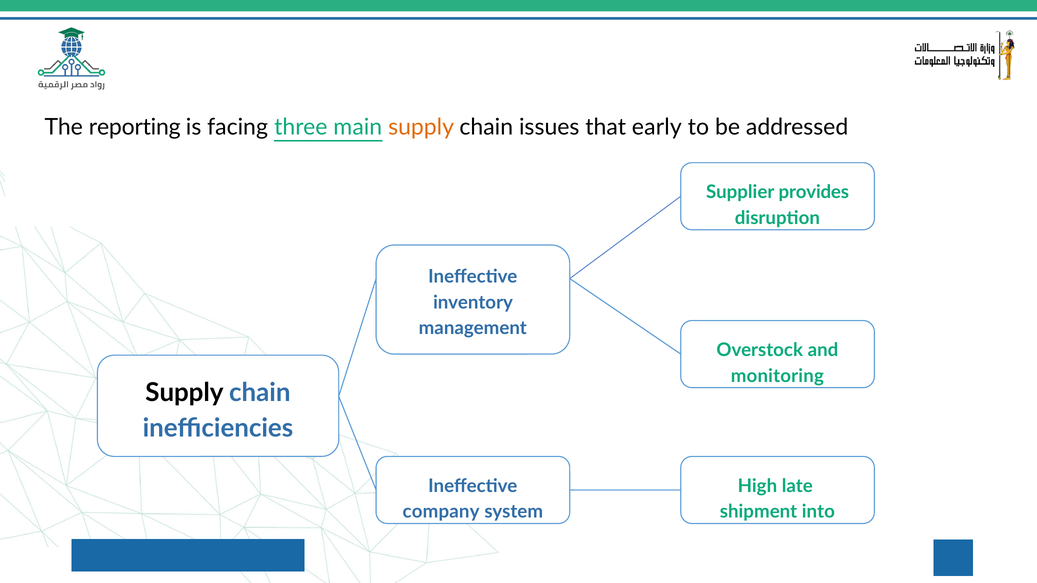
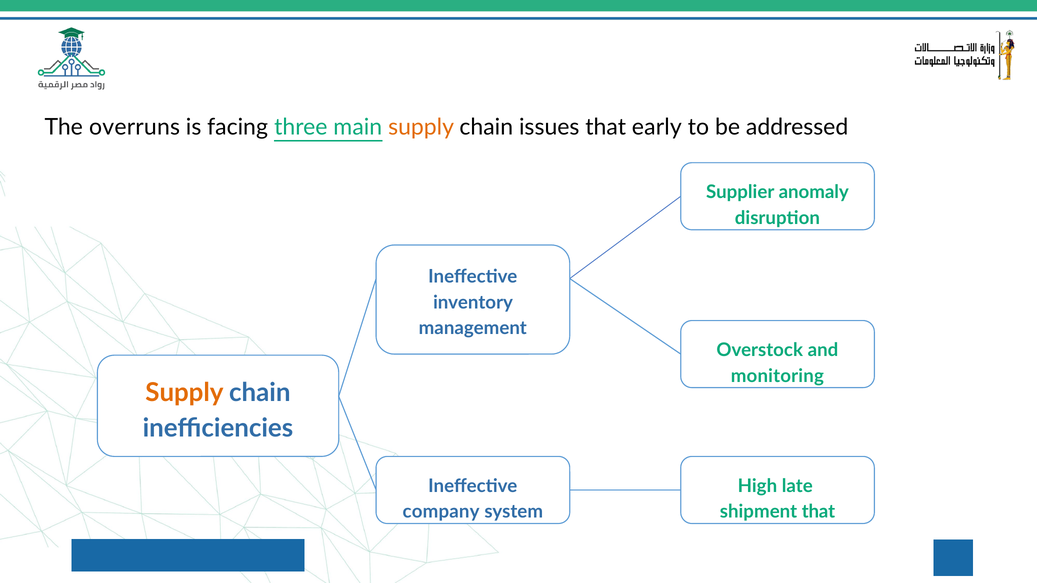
reporting: reporting -> overruns (135, 127)
provides: provides -> anomaly (814, 192)
Supply colour: black -> orange (184, 393)
shipment into: into -> that (818, 512)
